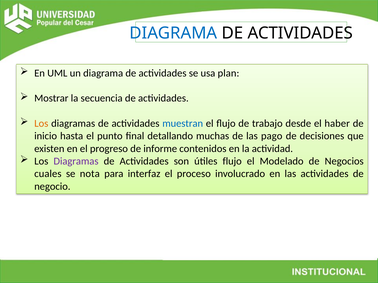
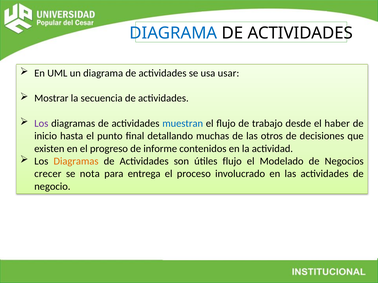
plan: plan -> usar (229, 73)
Los colour: orange -> purple (41, 124)
pago: pago -> otros (272, 136)
Diagramas colour: purple -> orange (76, 161)
cuales: cuales -> crecer (48, 174)
interfaz: interfaz -> entrega (144, 174)
